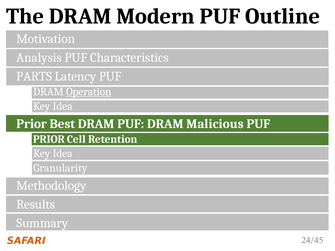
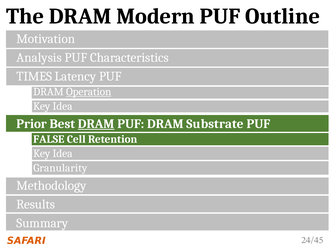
PARTS: PARTS -> TIMES (34, 76)
DRAM underline: none -> present (96, 124)
Malicious: Malicious -> Substrate (215, 124)
PRIOR: PRIOR -> FALSE (49, 139)
